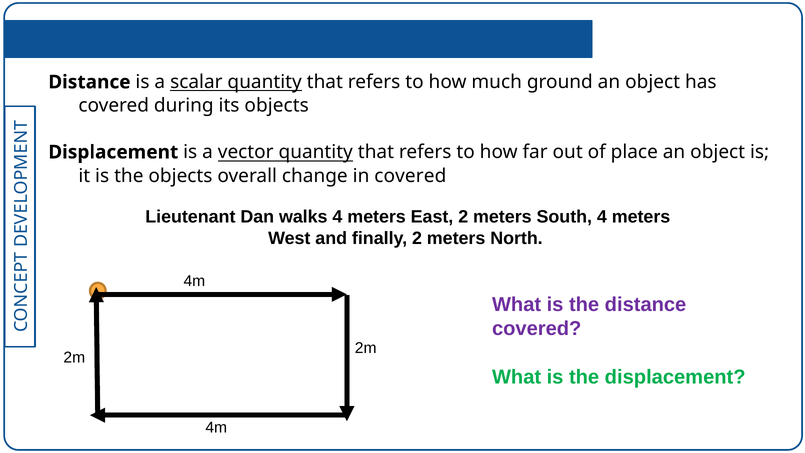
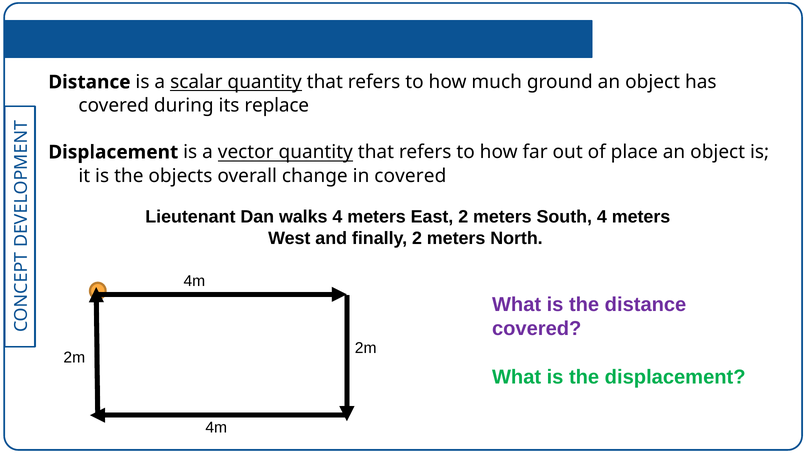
its objects: objects -> replace (277, 106)
